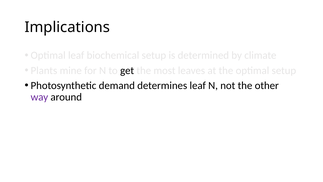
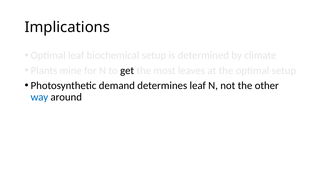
way colour: purple -> blue (39, 97)
